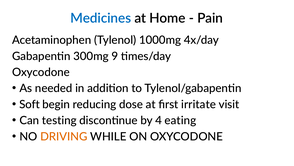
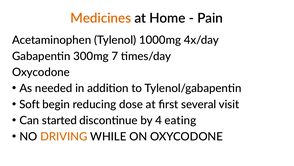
Medicines colour: blue -> orange (101, 18)
9: 9 -> 7 (115, 56)
irritate: irritate -> several (199, 104)
testing: testing -> started (59, 120)
